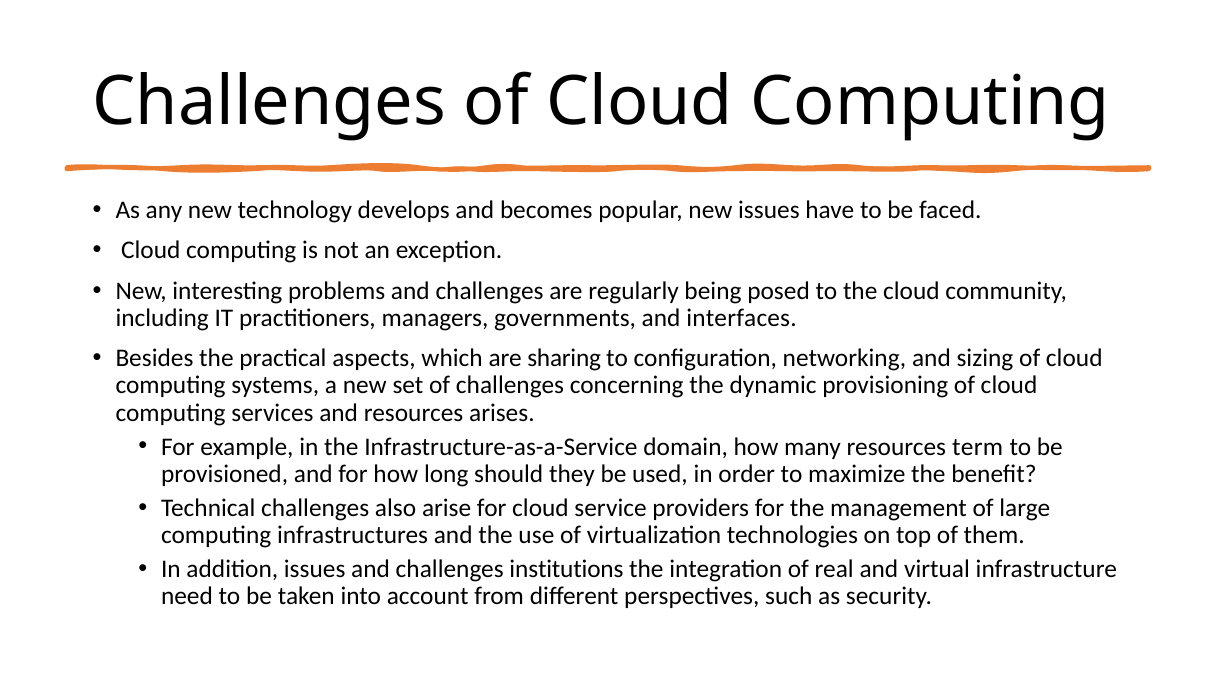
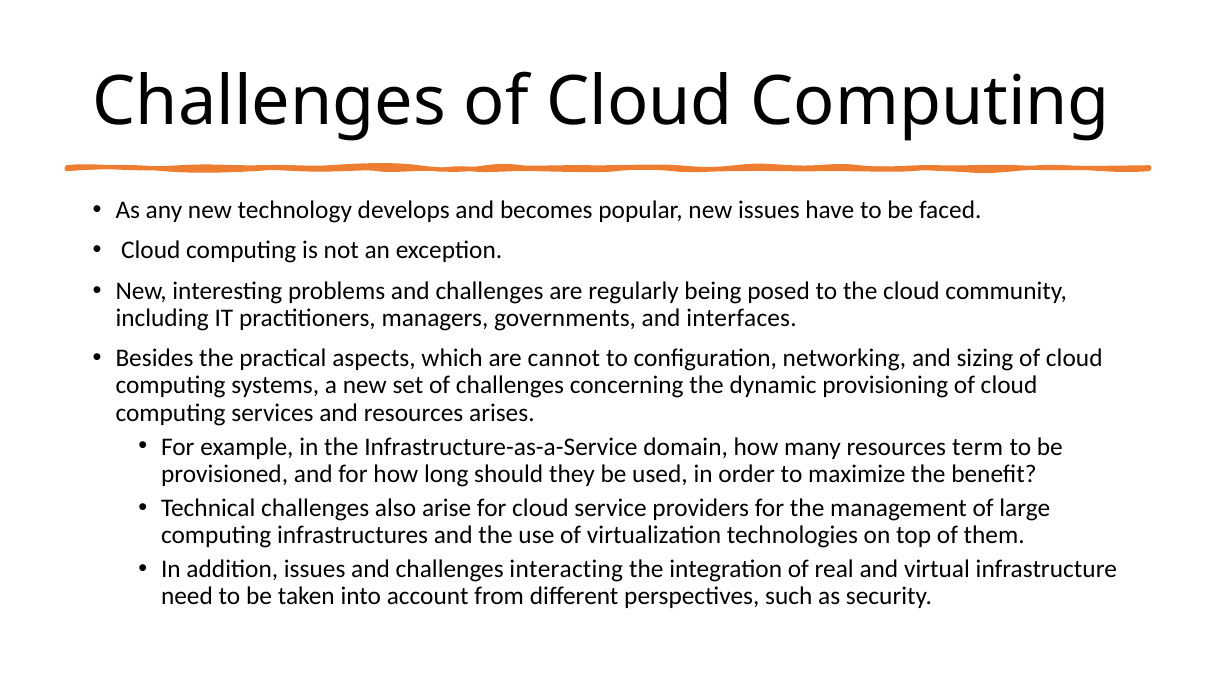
sharing: sharing -> cannot (564, 358)
institutions: institutions -> interacting (566, 569)
